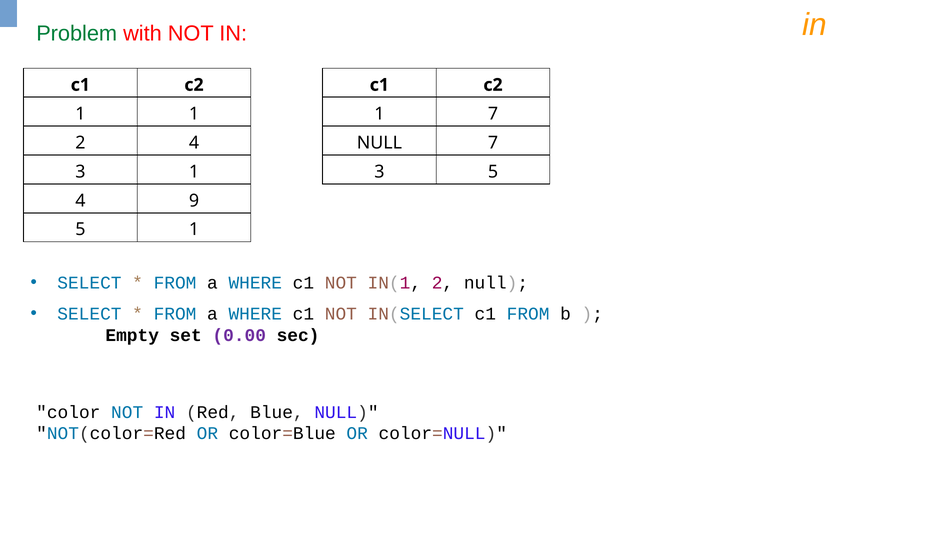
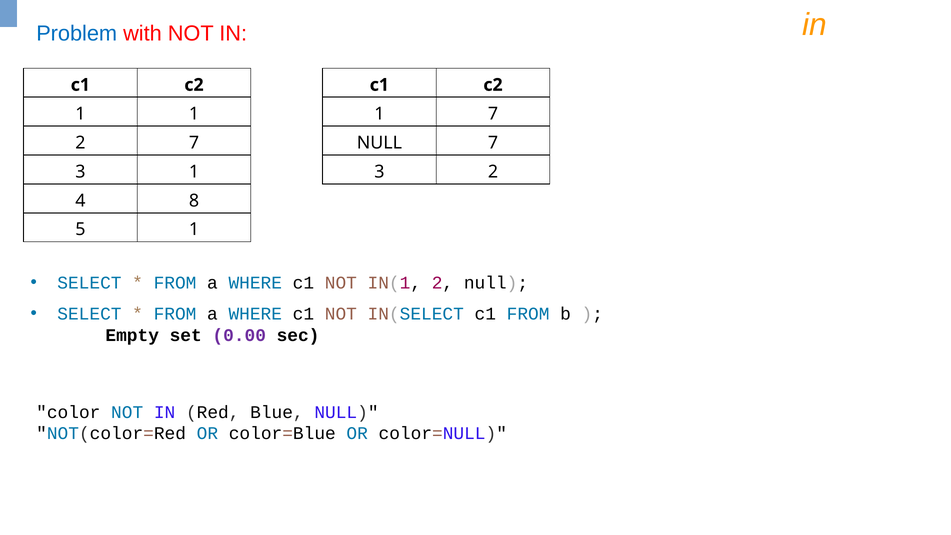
Problem colour: green -> blue (77, 34)
2 4: 4 -> 7 (194, 143)
3 5: 5 -> 2 (493, 172)
9: 9 -> 8 (194, 201)
